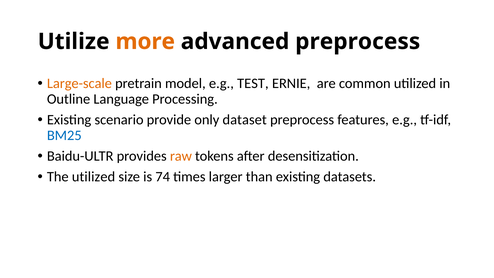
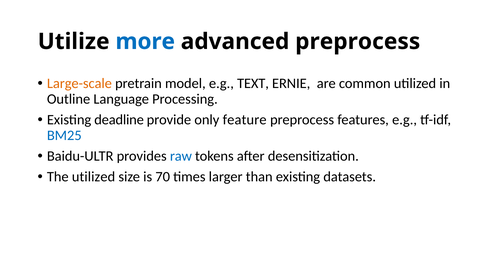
more colour: orange -> blue (145, 41)
TEST: TEST -> TEXT (253, 84)
scenario: scenario -> deadline (119, 120)
dataset: dataset -> feature (245, 120)
raw colour: orange -> blue (181, 156)
74: 74 -> 70 (163, 177)
